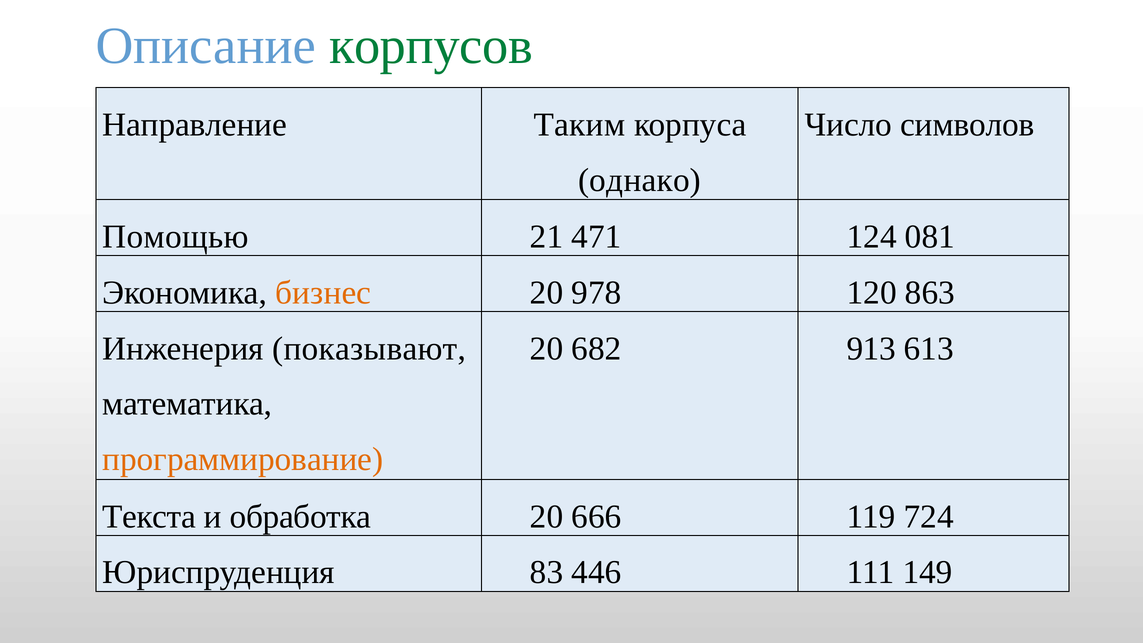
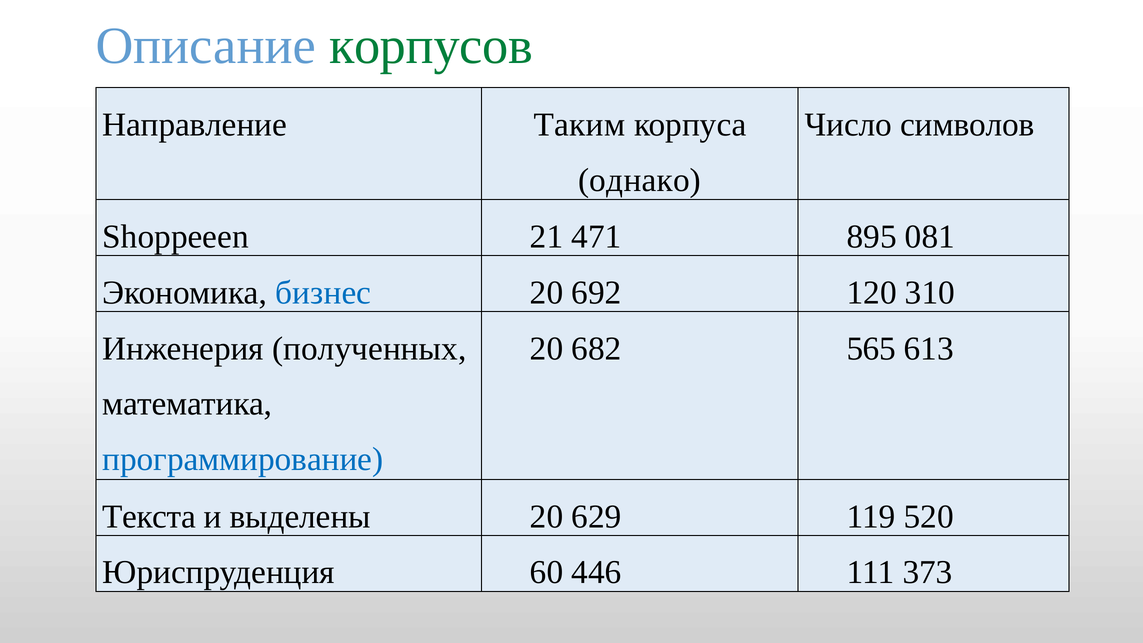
Помощью: Помощью -> Shoppeeen (176, 237)
124: 124 -> 895 (872, 237)
бизнес colour: orange -> blue (323, 293)
978: 978 -> 692 (596, 293)
863: 863 -> 310 (930, 293)
показывают: показывают -> полученных (369, 349)
913: 913 -> 565 (871, 349)
программирование colour: orange -> blue (243, 459)
обработка: обработка -> выделены (300, 516)
666: 666 -> 629 (596, 516)
724: 724 -> 520 (929, 516)
83: 83 -> 60 (547, 572)
149: 149 -> 373 (928, 572)
